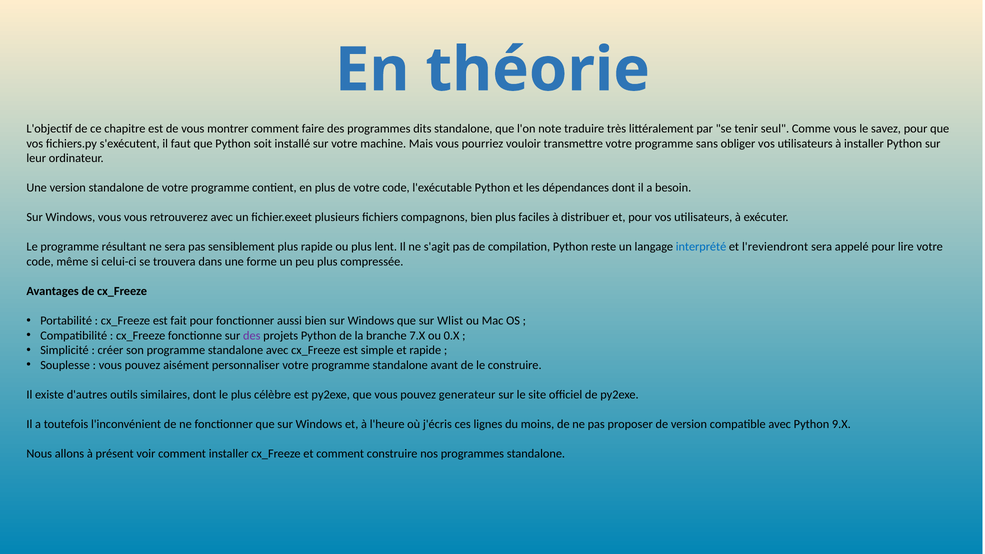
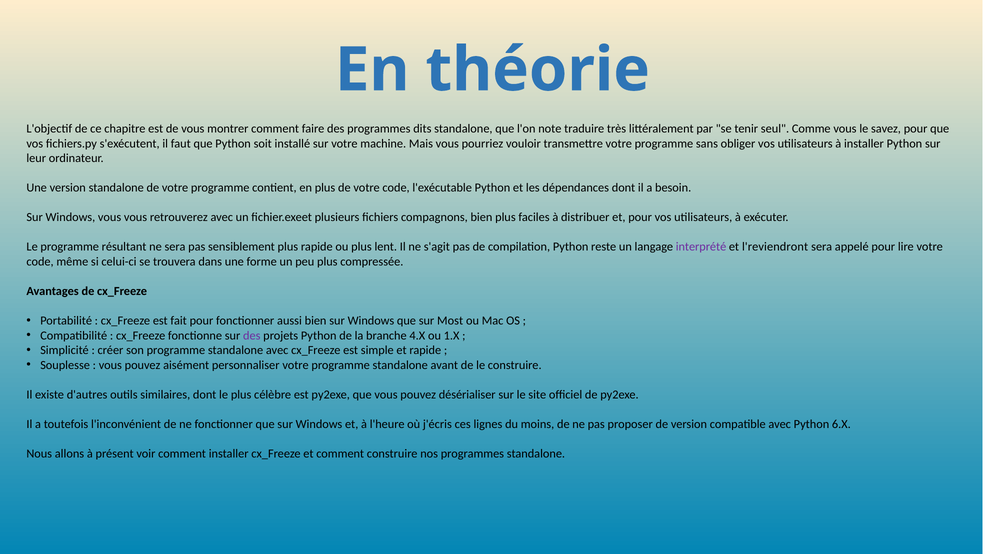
interprété colour: blue -> purple (701, 247)
Wlist: Wlist -> Most (450, 321)
7.X: 7.X -> 4.X (417, 336)
0.X: 0.X -> 1.X (452, 336)
generateur: generateur -> désérialiser (467, 395)
9.X: 9.X -> 6.X (841, 424)
